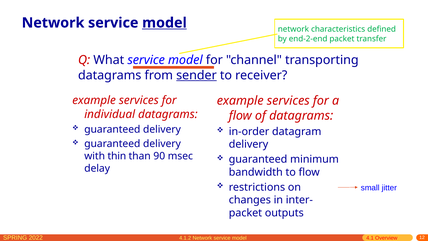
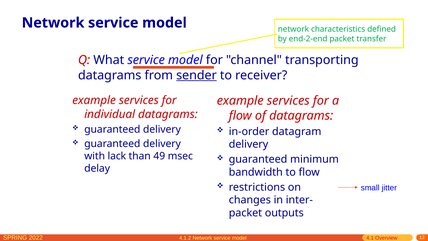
model underline: present -> none (164, 23)
thin: thin -> lack (117, 156)
90: 90 -> 49 (159, 156)
